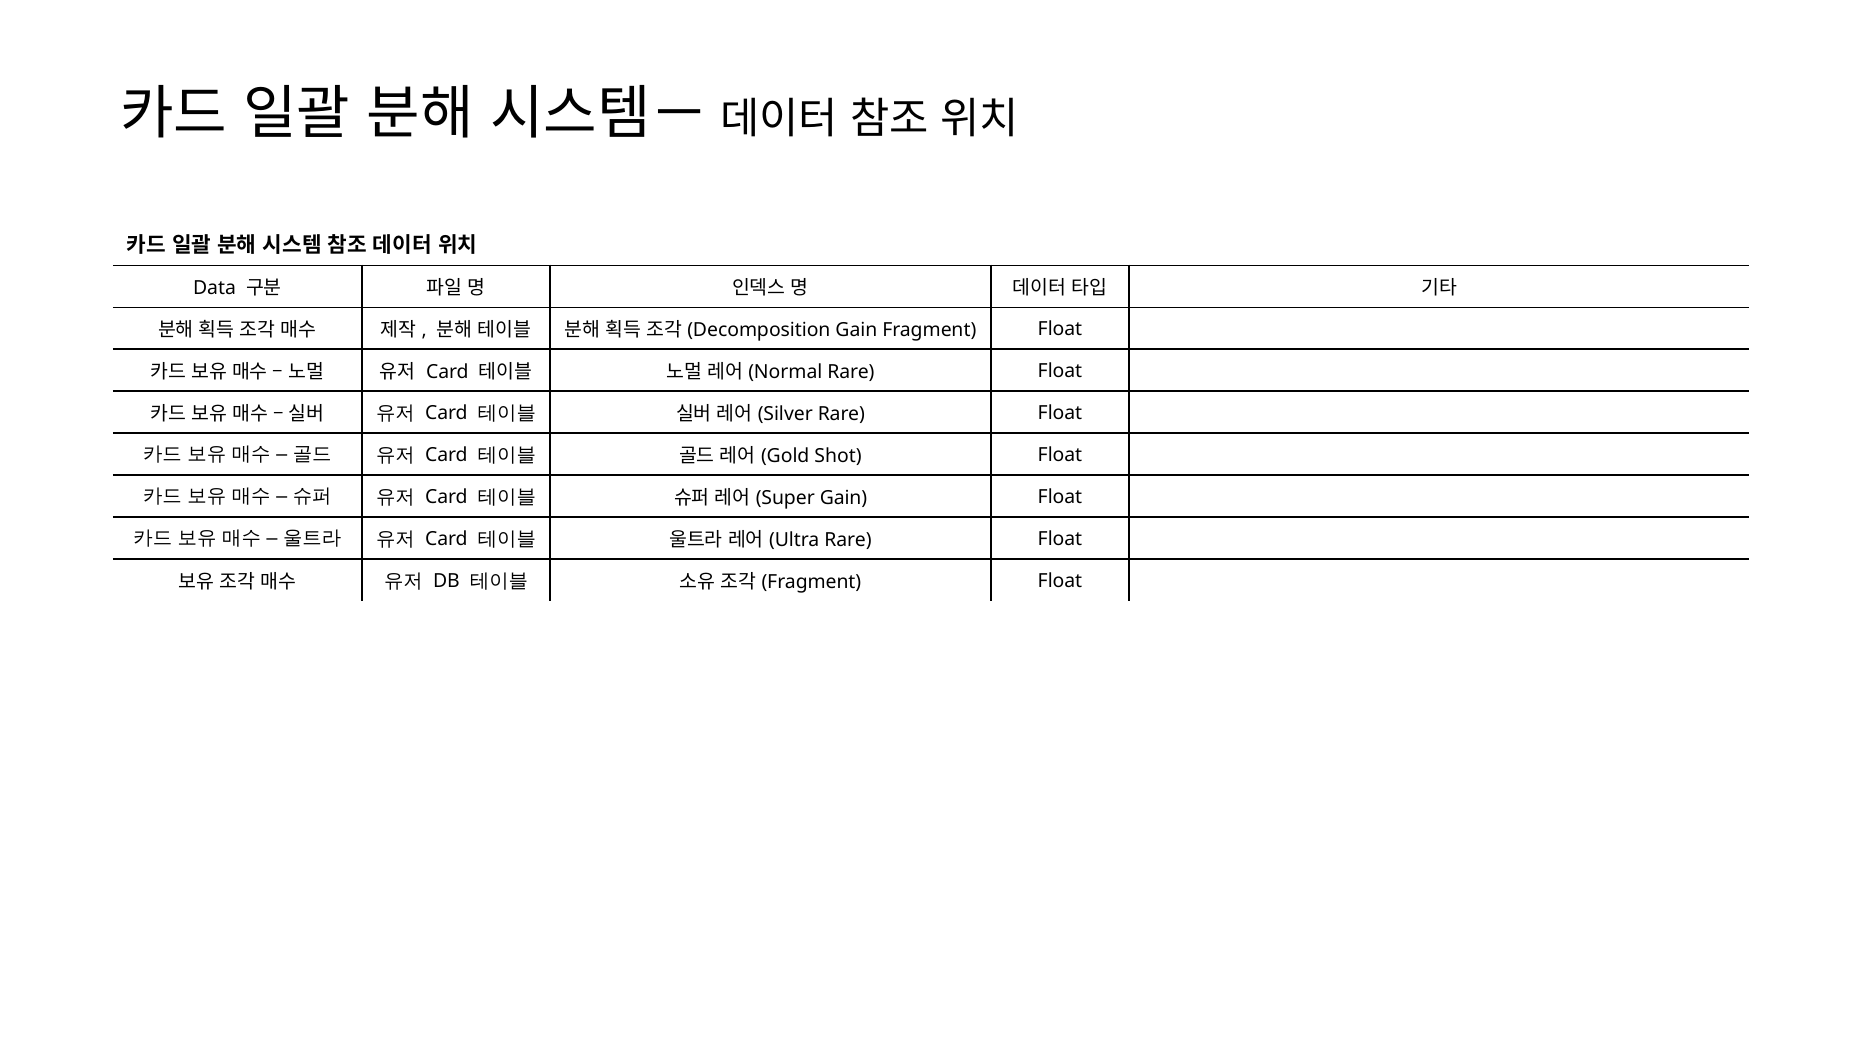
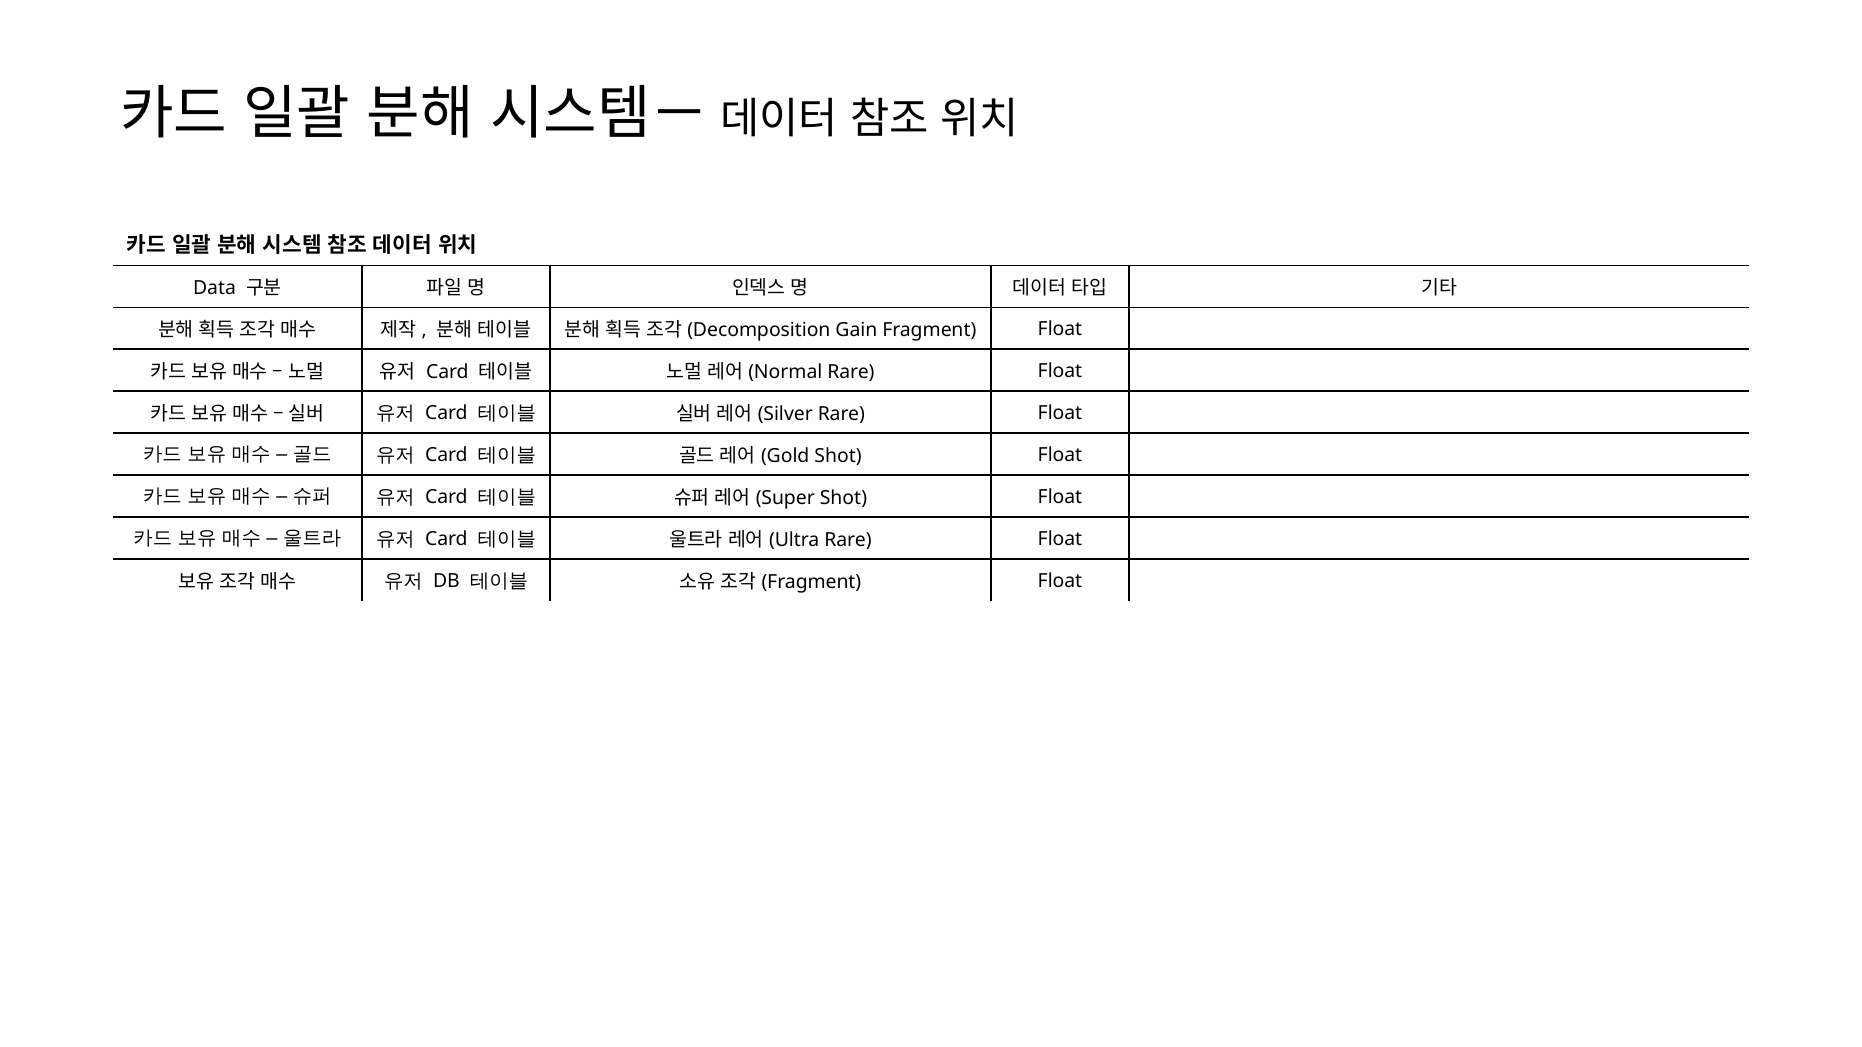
Gain: Gain -> Shot (843, 498)
